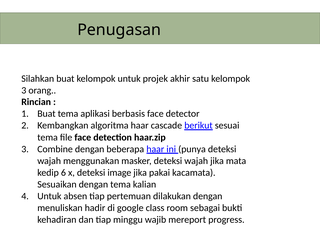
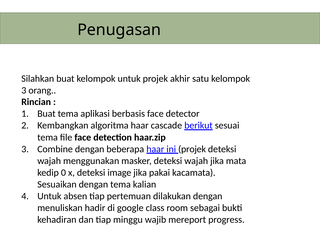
ini punya: punya -> projek (192, 149)
6: 6 -> 0 (63, 173)
